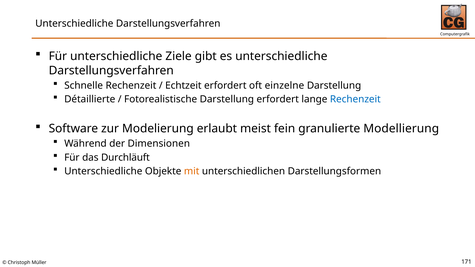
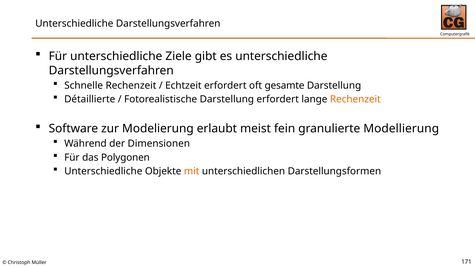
einzelne: einzelne -> gesamte (285, 86)
Rechenzeit colour: blue -> orange (355, 99)
Durchläuft: Durchläuft -> Polygonen (125, 158)
